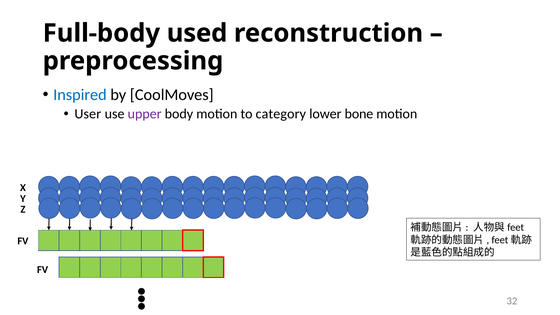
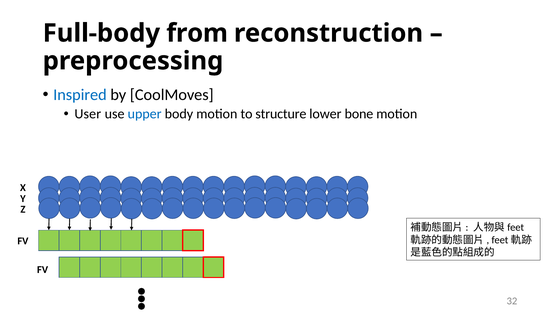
used: used -> from (197, 33)
upper colour: purple -> blue (145, 114)
category: category -> structure (281, 114)
